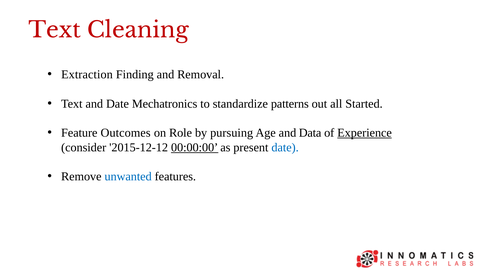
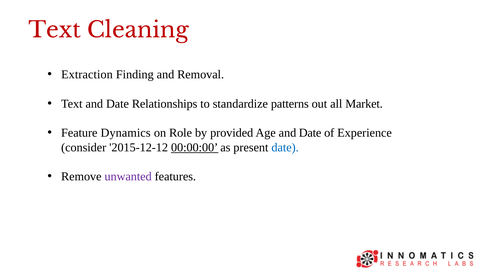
Mechatronics: Mechatronics -> Relationships (165, 104)
Started: Started -> Market (364, 104)
Outcomes: Outcomes -> Dynamics (126, 133)
pursuing: pursuing -> provided (232, 133)
Age and Data: Data -> Date (310, 133)
Experience underline: present -> none (365, 133)
unwanted colour: blue -> purple (128, 176)
